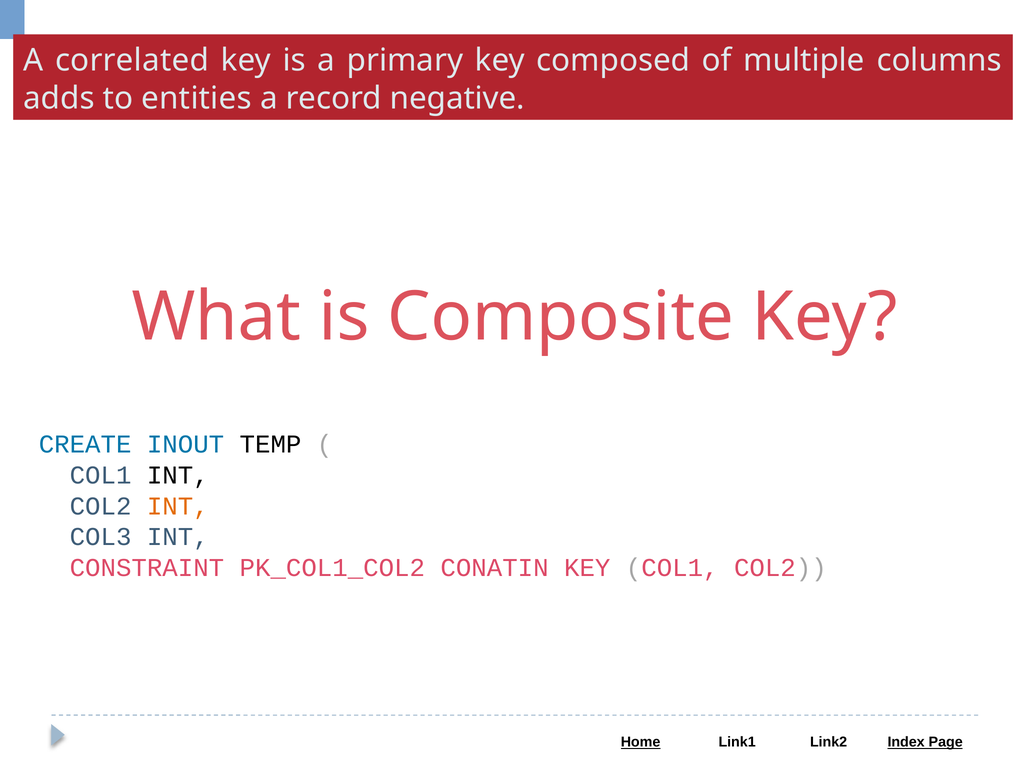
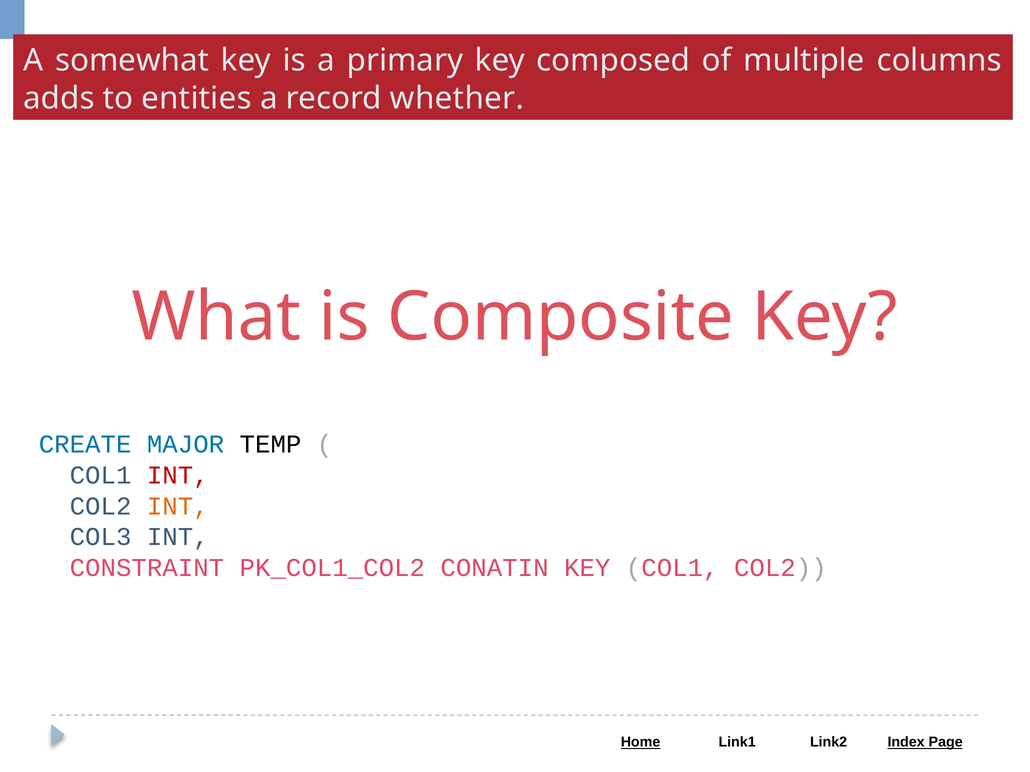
correlated: correlated -> somewhat (132, 60)
negative: negative -> whether (457, 98)
INOUT: INOUT -> MAJOR (186, 445)
INT colour: black -> red (178, 475)
